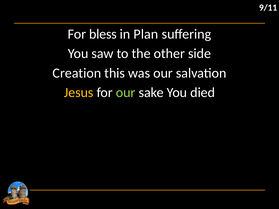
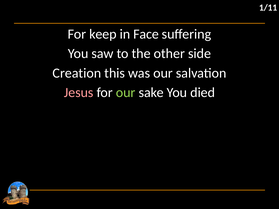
9/11: 9/11 -> 1/11 (268, 8)
bless: bless -> keep (103, 34)
Plan: Plan -> Face (146, 34)
Jesus colour: yellow -> pink (79, 93)
